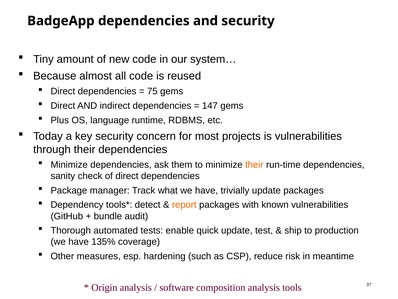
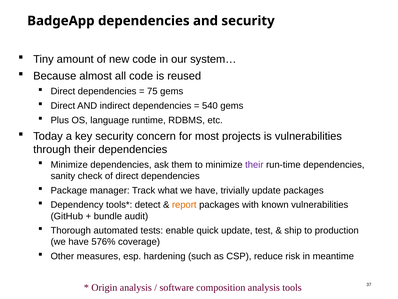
147: 147 -> 540 (210, 106)
their colour: orange -> purple (254, 164)
135%: 135% -> 576% (103, 241)
